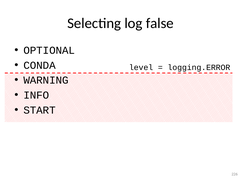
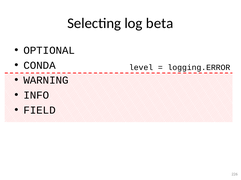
false: false -> beta (160, 23)
START: START -> FIELD (40, 111)
